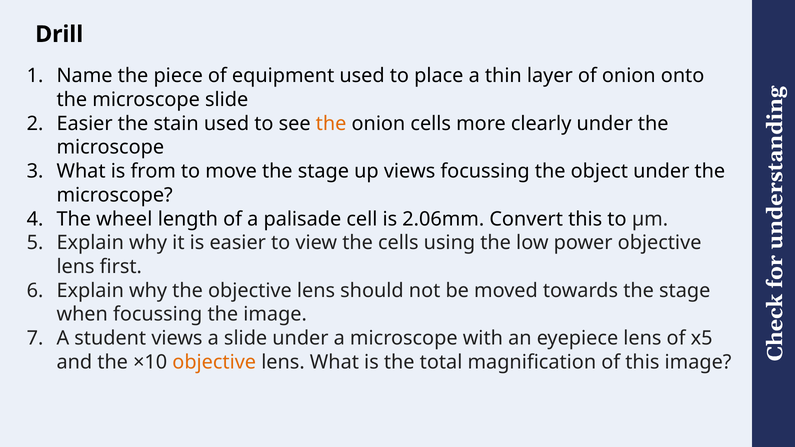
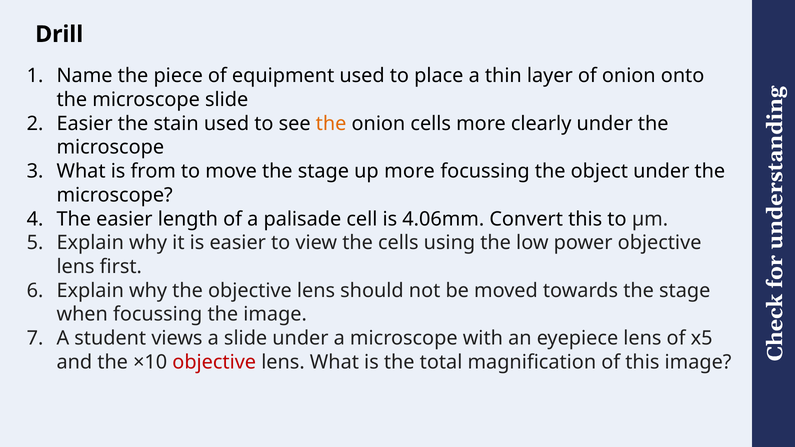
up views: views -> more (409, 171)
The wheel: wheel -> easier (124, 219)
2.06mm: 2.06mm -> 4.06mm (443, 219)
objective colour: orange -> red (214, 362)
